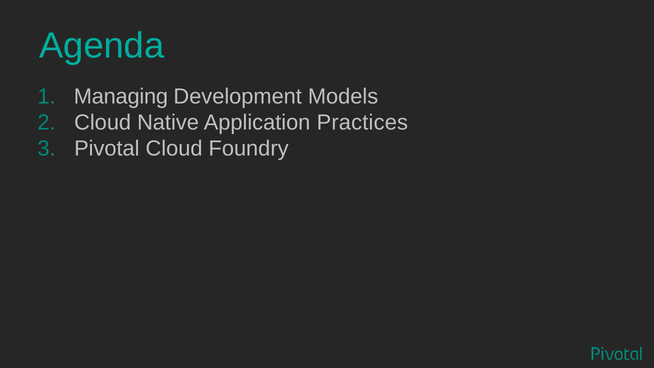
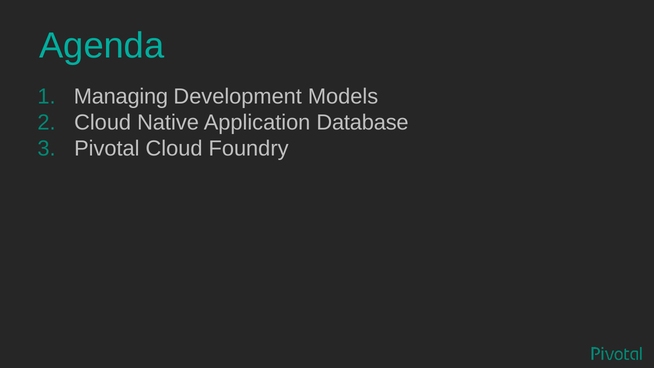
Practices: Practices -> Database (363, 122)
